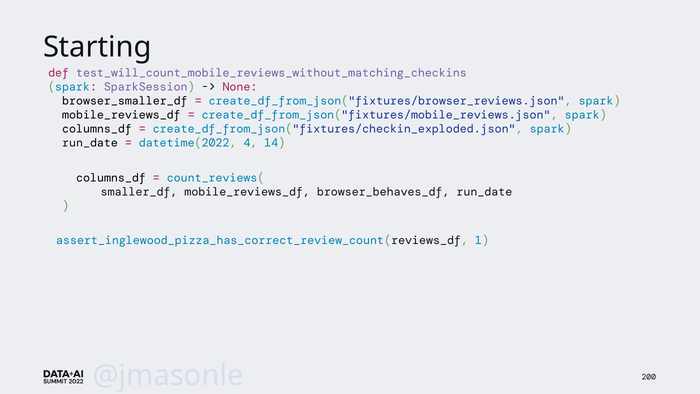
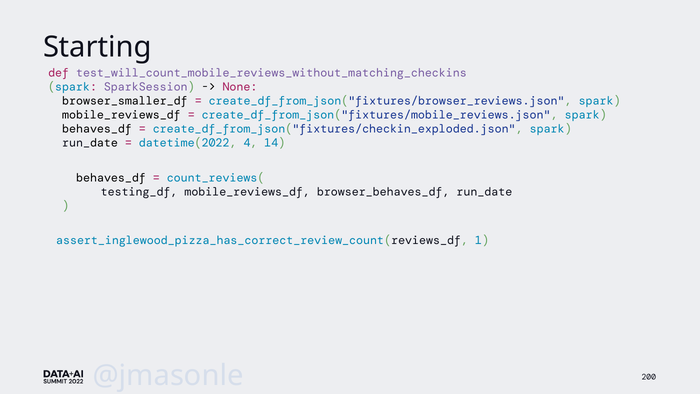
columns_df: columns_df -> behaves_df (97, 129)
columns_df: columns_df -> behaves_df (111, 178)
smaller_df: smaller_df -> testing_df (139, 192)
